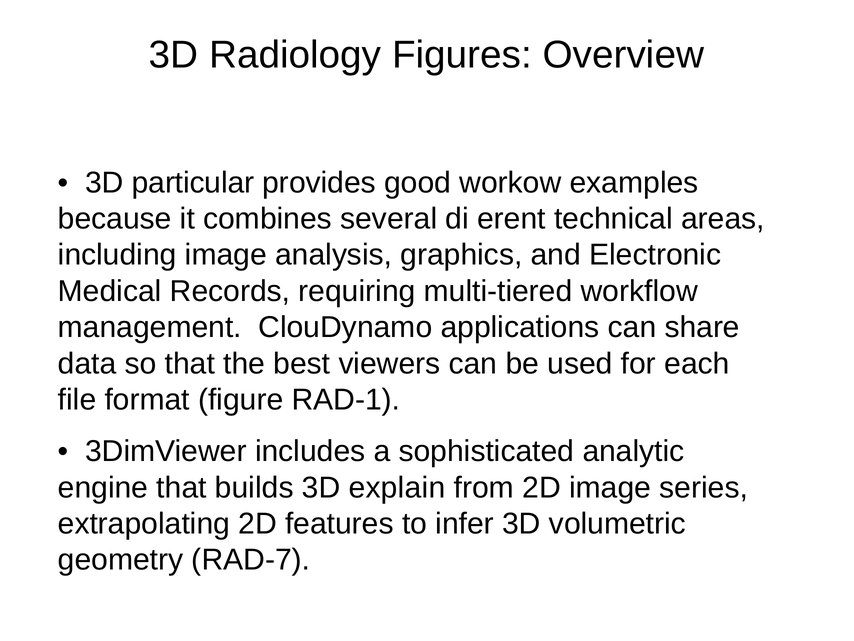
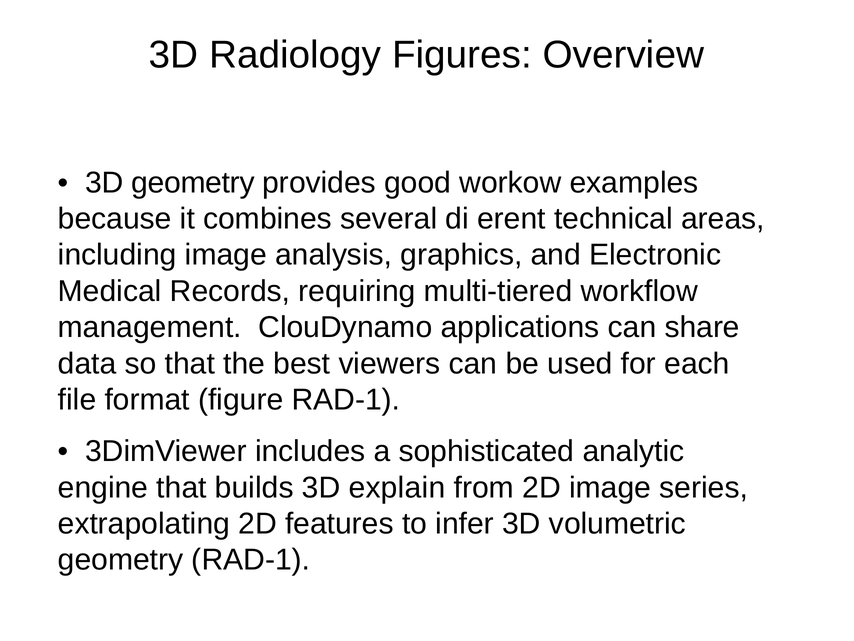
3D particular: particular -> geometry (193, 183)
geometry RAD-7: RAD-7 -> RAD-1 (251, 560)
